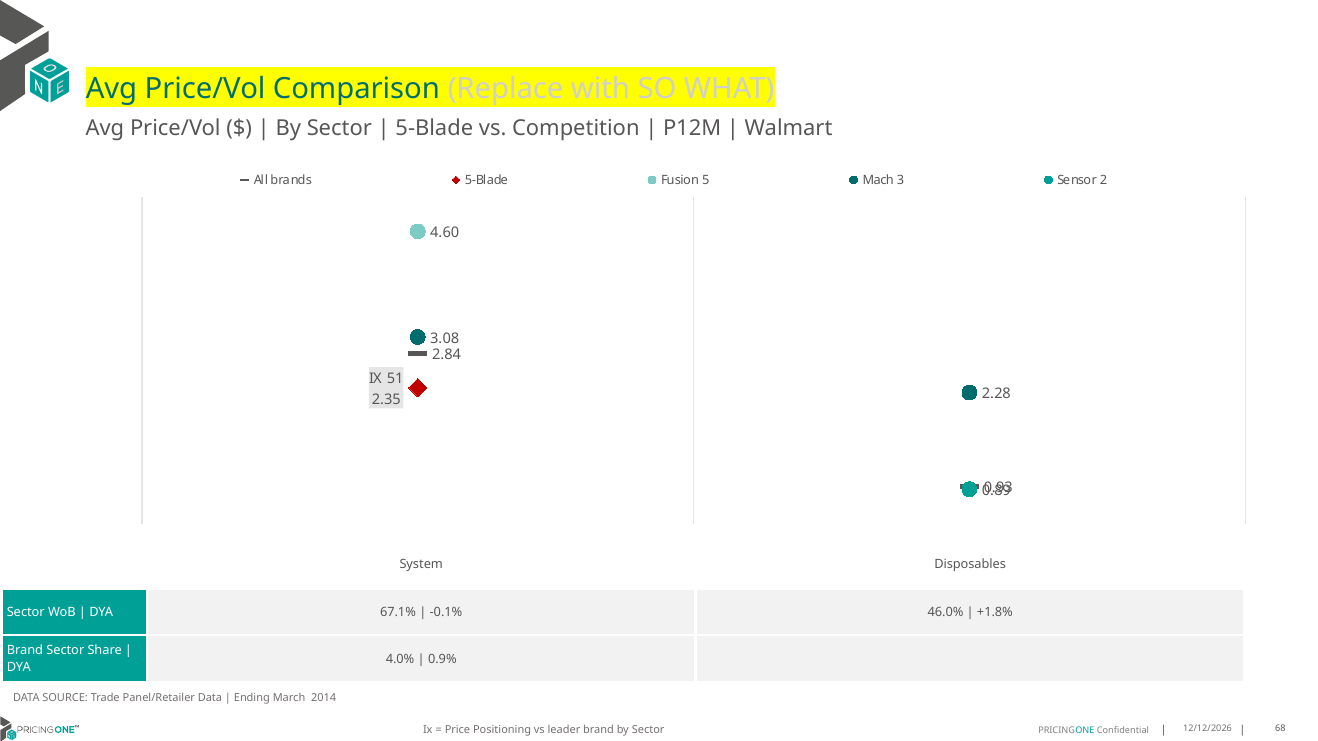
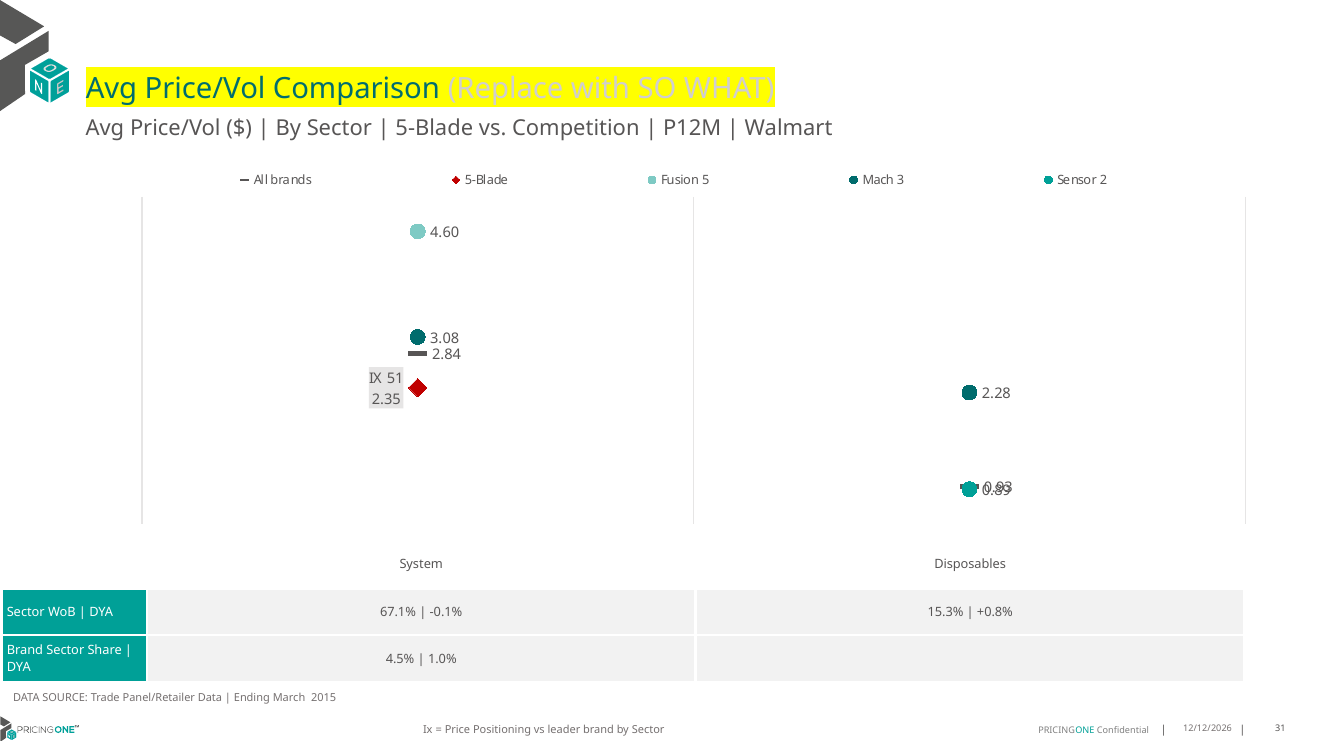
46.0%: 46.0% -> 15.3% (946, 613)
+1.8%: +1.8% -> +0.8% (995, 613)
4.0%: 4.0% -> 4.5% (400, 659)
0.9%: 0.9% -> 1.0% (442, 659)
2014: 2014 -> 2015 (324, 698)
68: 68 -> 31 (1280, 729)
